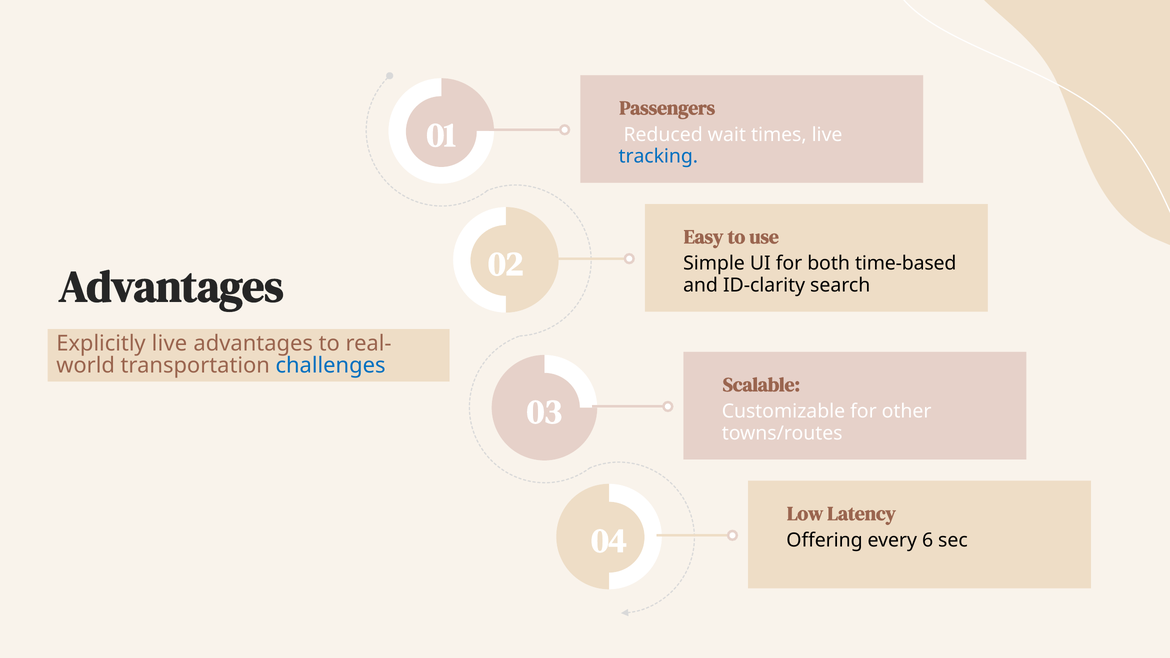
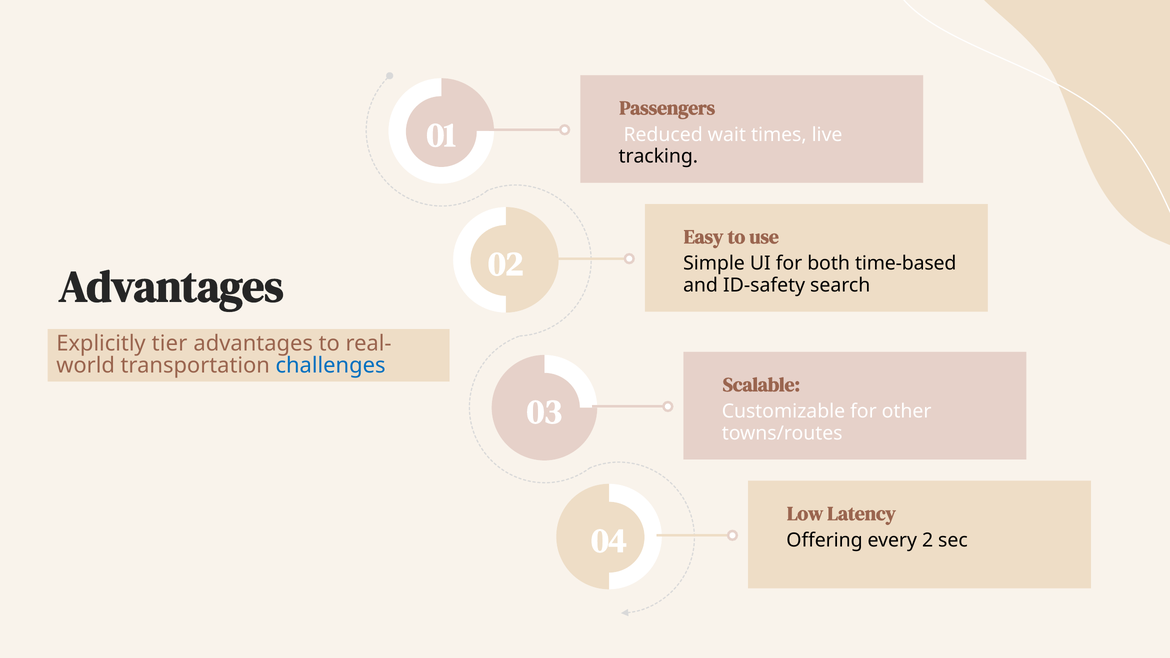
tracking colour: blue -> black (658, 157)
ID-clarity: ID-clarity -> ID-safety (764, 285)
Explicitly live: live -> tier (169, 344)
6: 6 -> 2 (928, 540)
